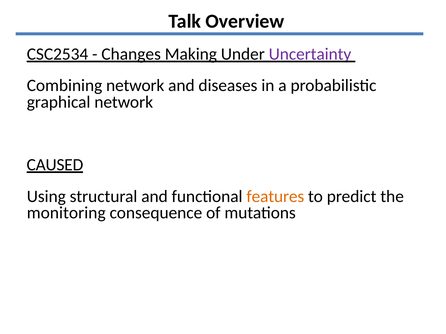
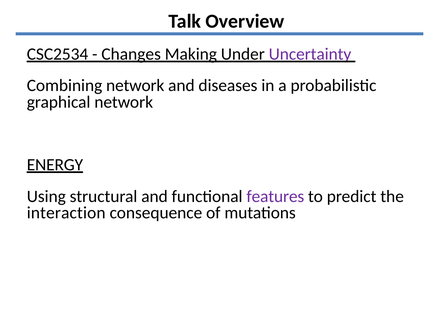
CAUSED: CAUSED -> ENERGY (55, 165)
features colour: orange -> purple (275, 197)
monitoring: monitoring -> interaction (66, 213)
